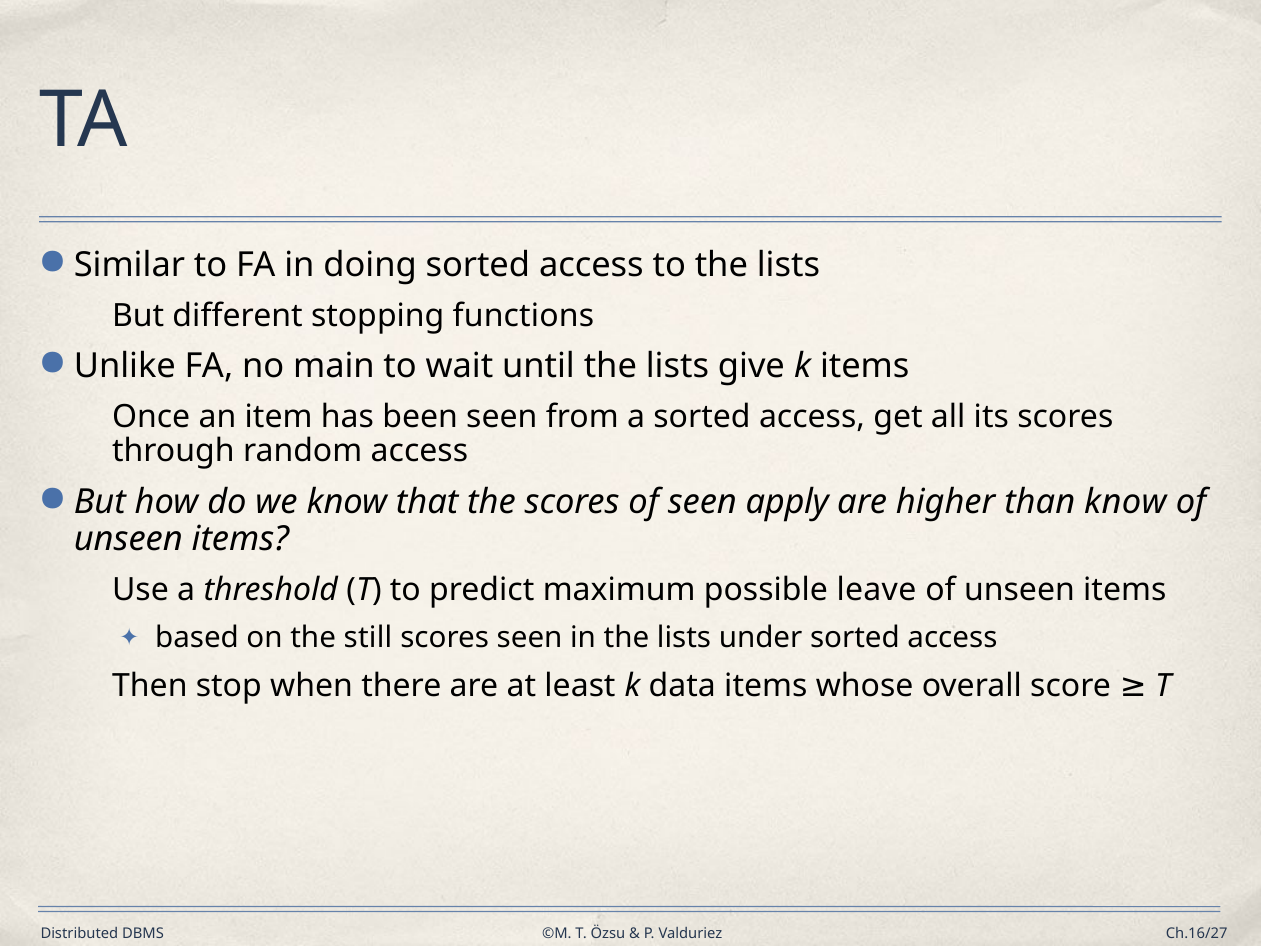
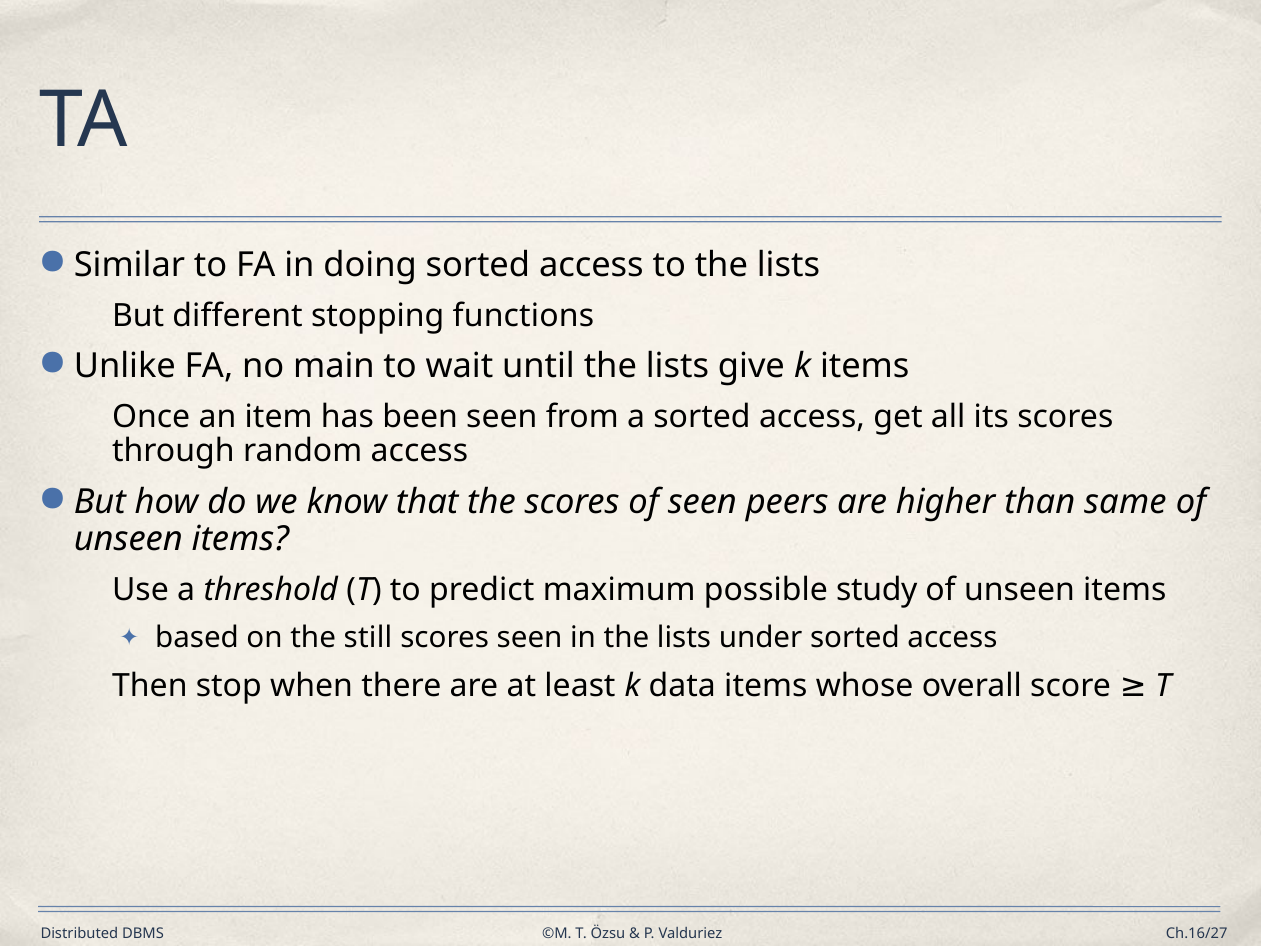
apply: apply -> peers (787, 502)
than know: know -> same (1125, 502)
leave: leave -> study (877, 590)
